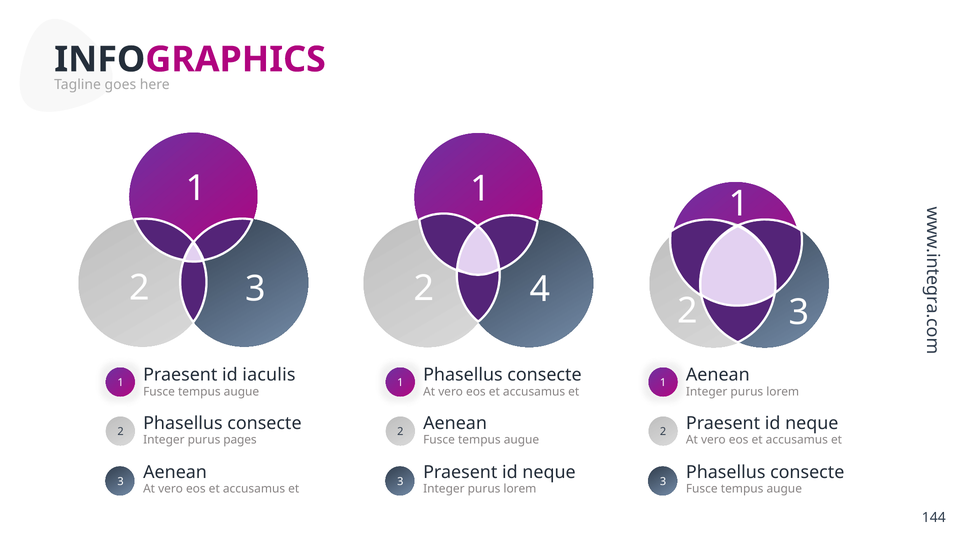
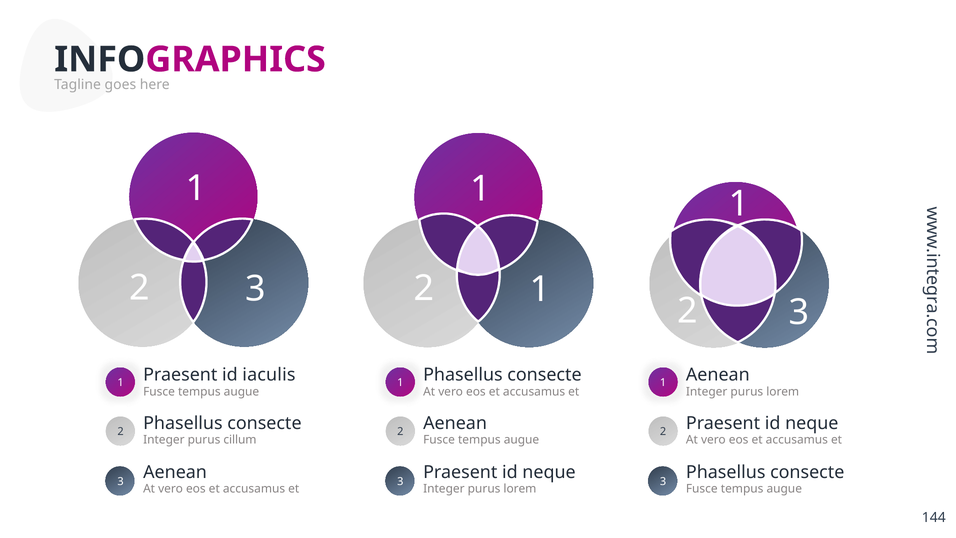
2 4: 4 -> 1 (540, 289)
pages: pages -> cillum (240, 440)
